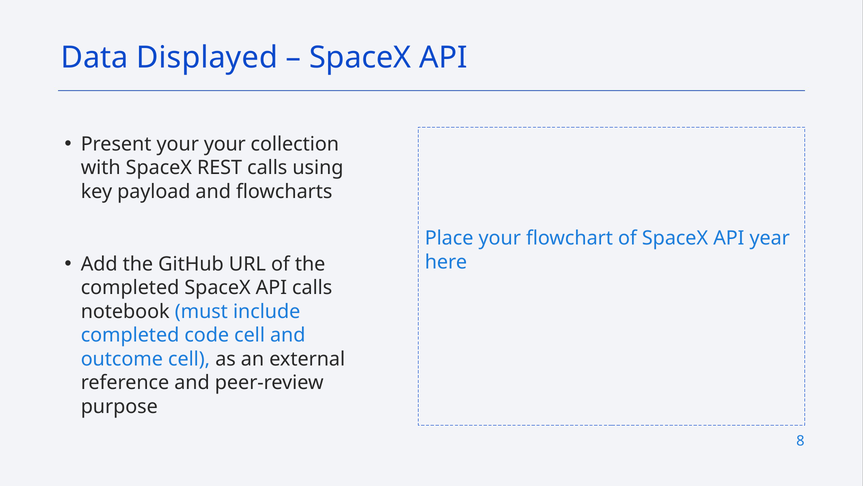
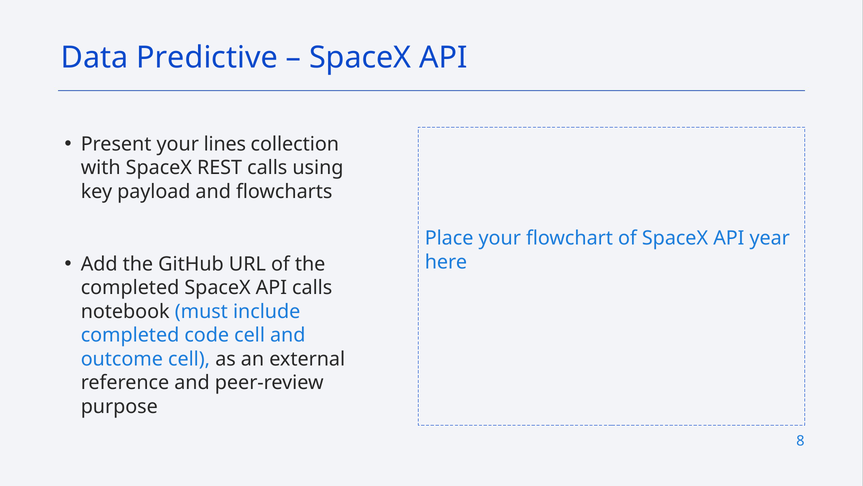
Displayed: Displayed -> Predictive (207, 58)
your your: your -> lines (225, 144)
